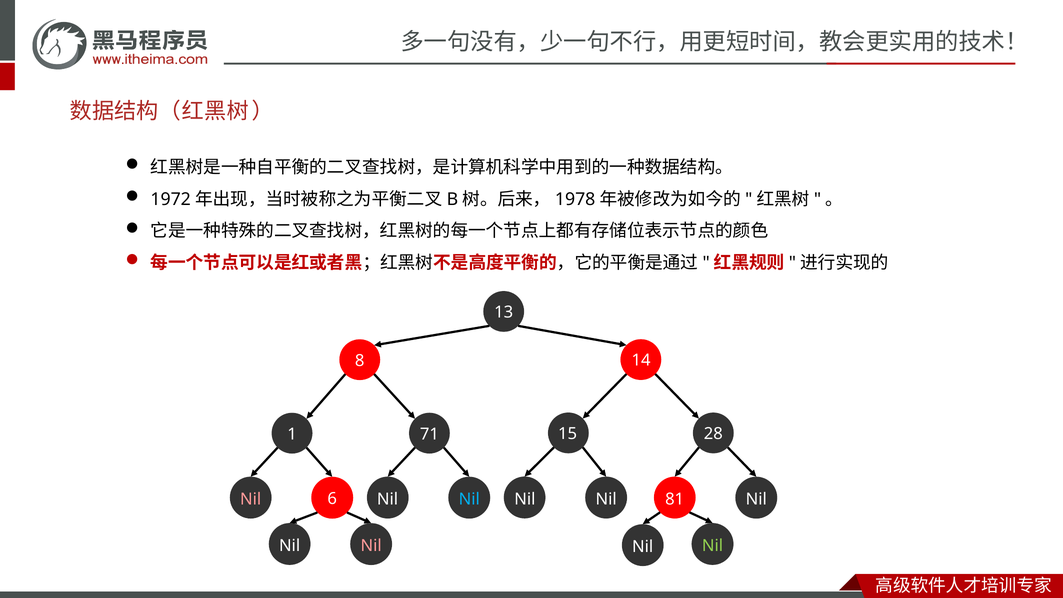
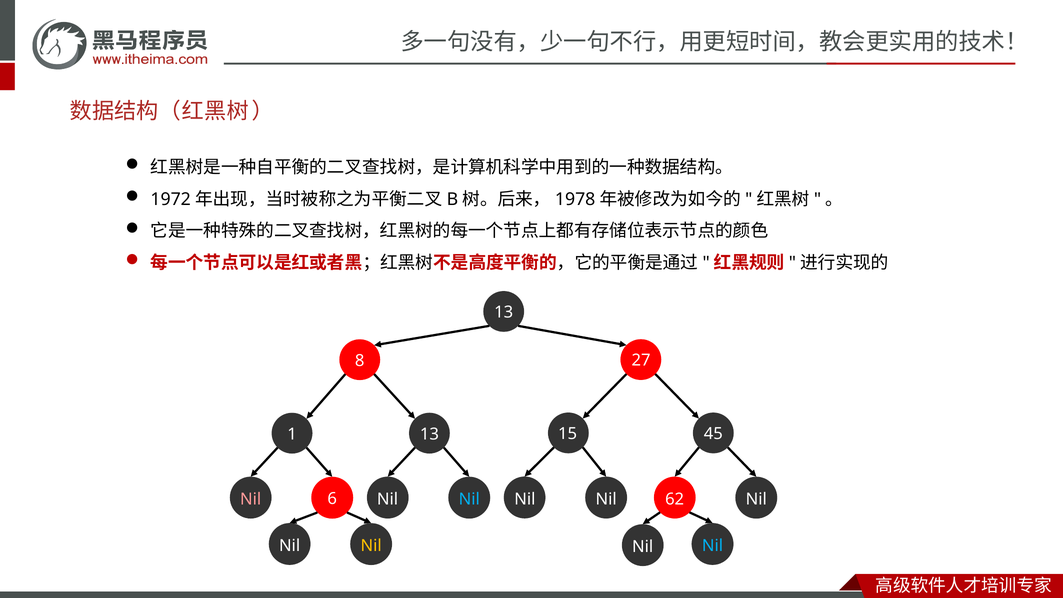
14: 14 -> 27 (641, 360)
1 71: 71 -> 13 (429, 434)
28: 28 -> 45 (713, 434)
81: 81 -> 62 (675, 499)
Nil colour: pink -> yellow (371, 546)
Nil colour: light green -> light blue (713, 546)
